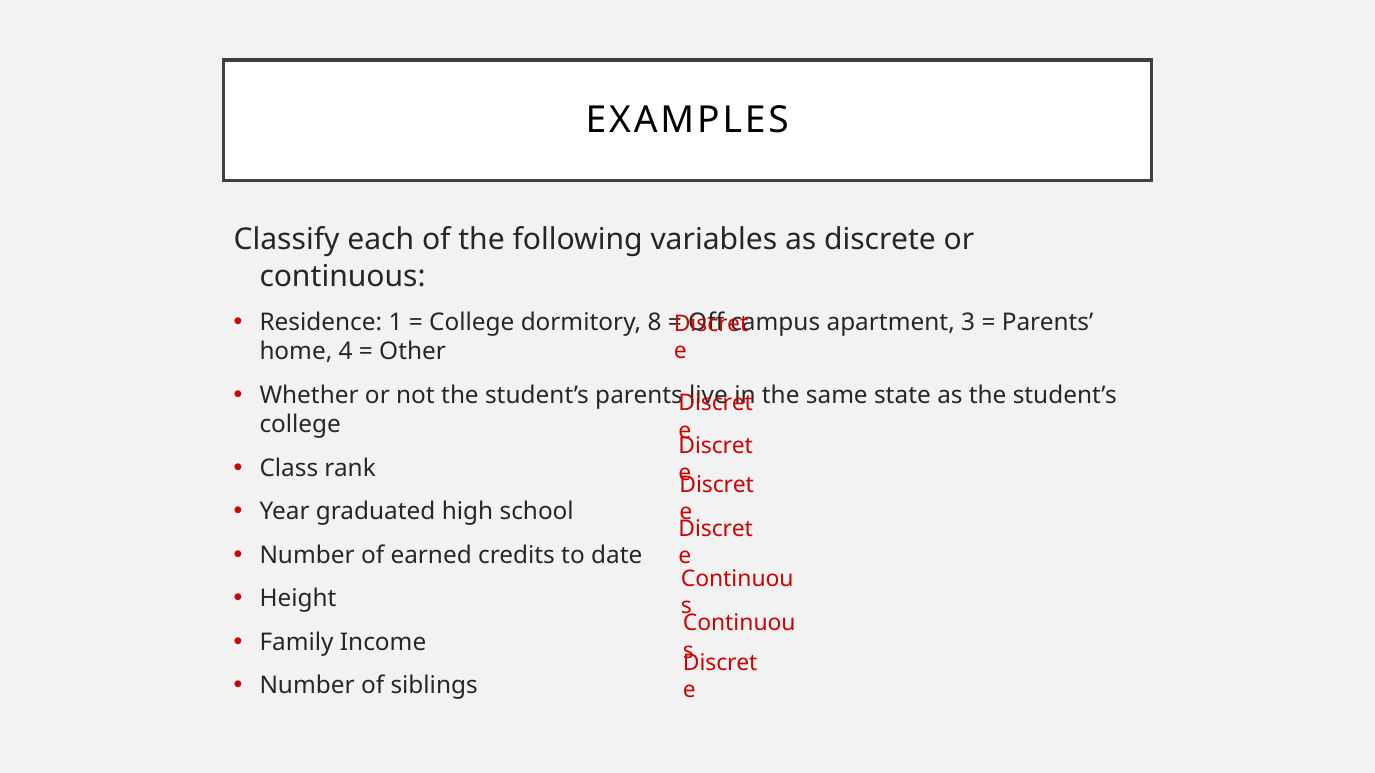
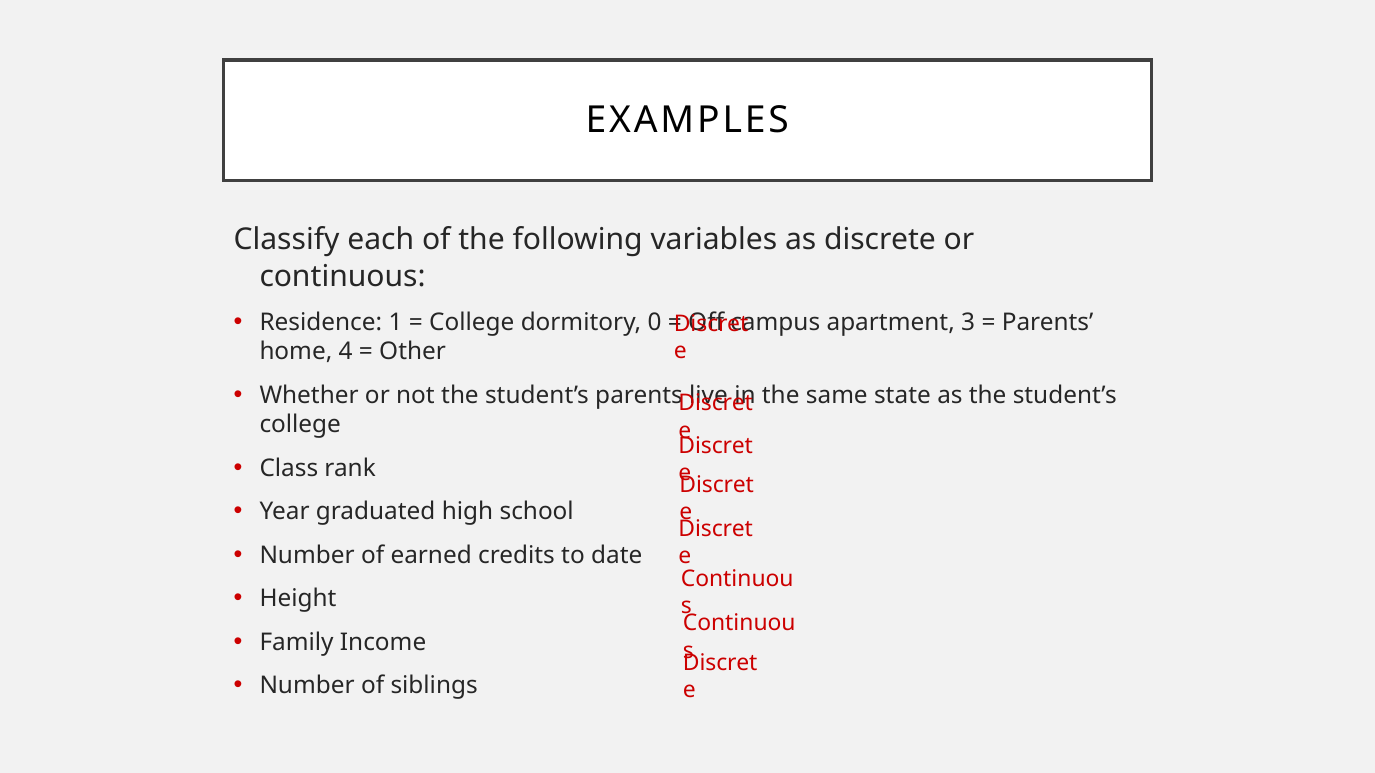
8: 8 -> 0 (654, 323)
